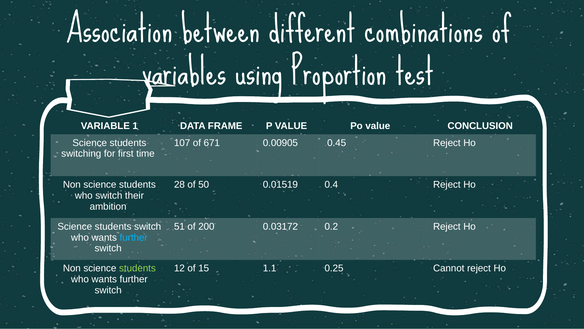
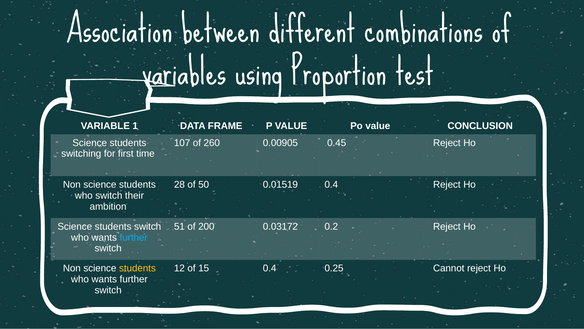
671: 671 -> 260 (212, 143)
students colour: light green -> yellow (137, 268)
15 1.1: 1.1 -> 0.4 (270, 268)
